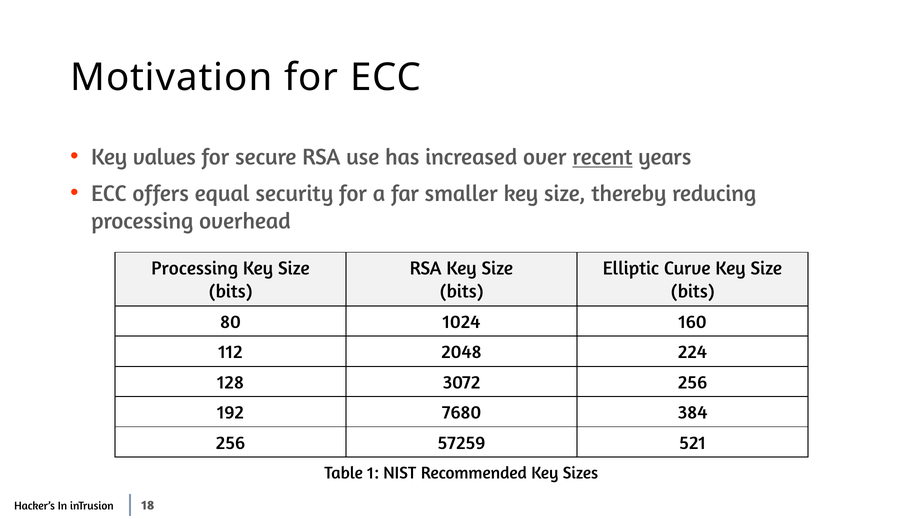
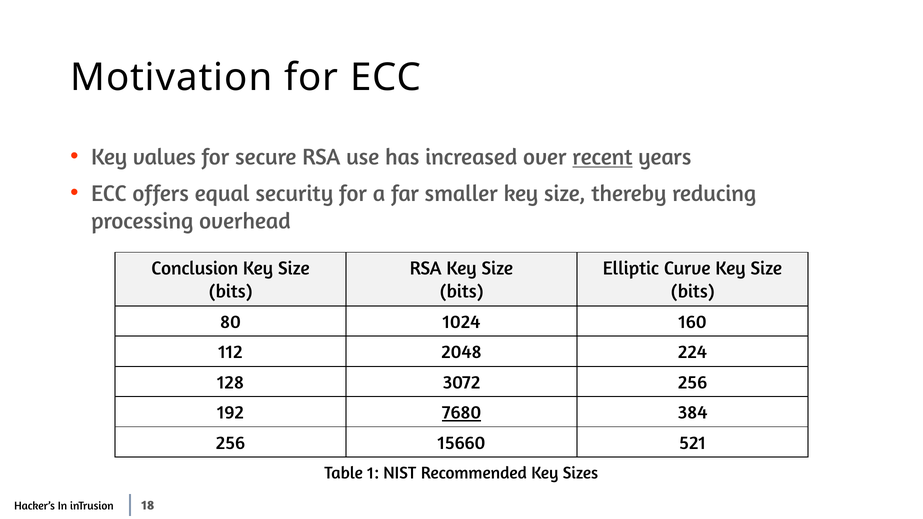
Processing: Processing -> Conclusion (195, 268)
7680 underline: none -> present (462, 413)
57259: 57259 -> 15660 (462, 443)
